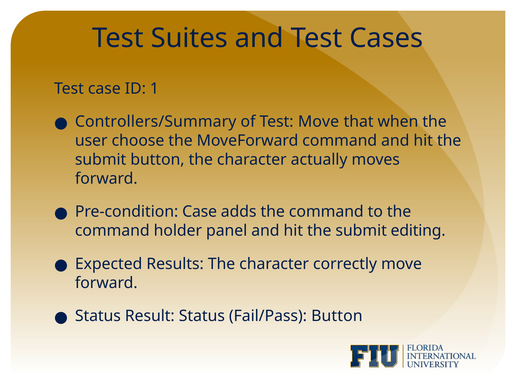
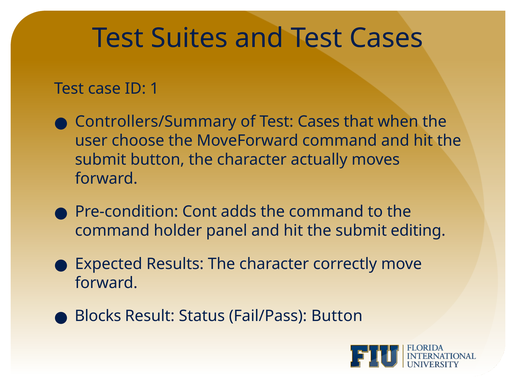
of Test Move: Move -> Cases (319, 122)
Pre-condition Case: Case -> Cont (200, 212)
Status: Status -> Blocks (98, 316)
